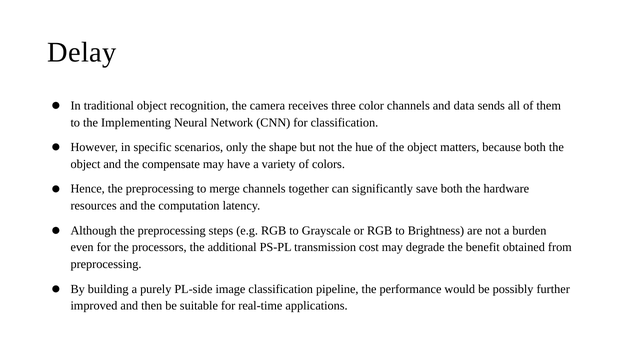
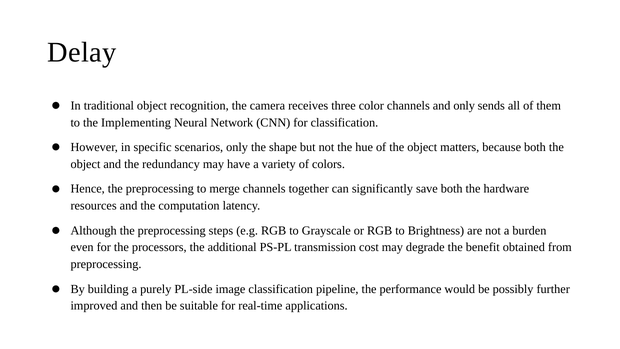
and data: data -> only (464, 106)
compensate: compensate -> redundancy (171, 164)
